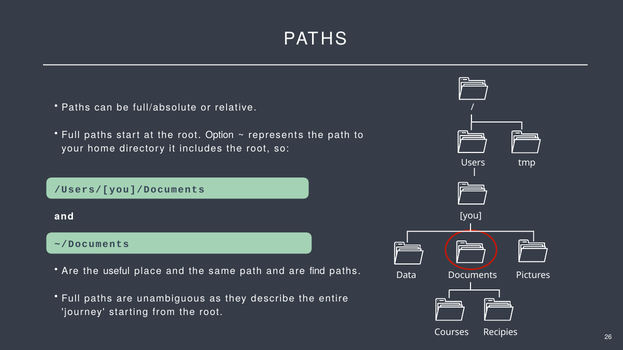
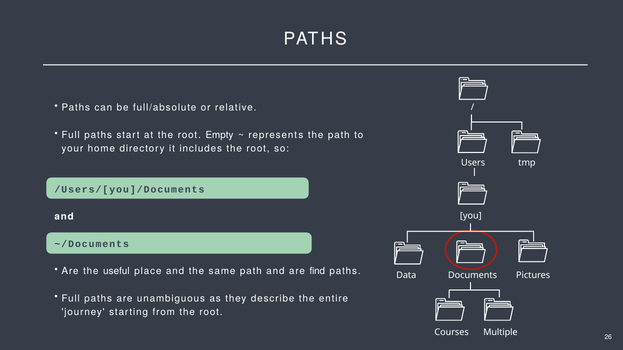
Option: Option -> Empty (219, 135)
Recipies: Recipies -> Multiple (500, 333)
